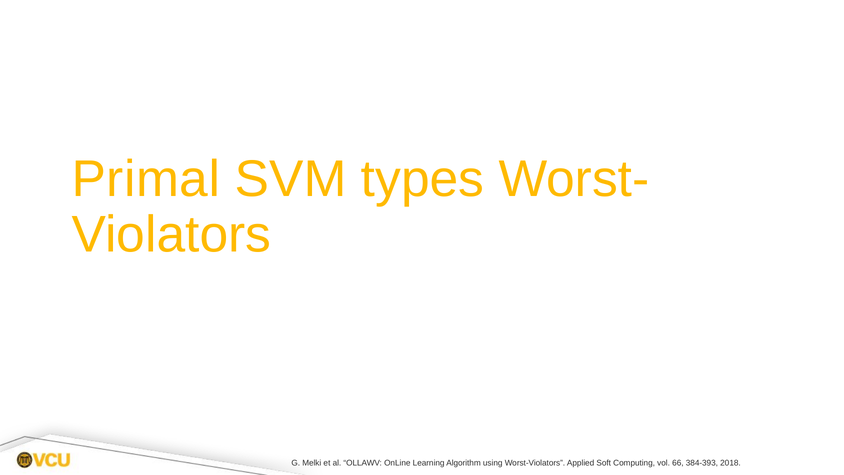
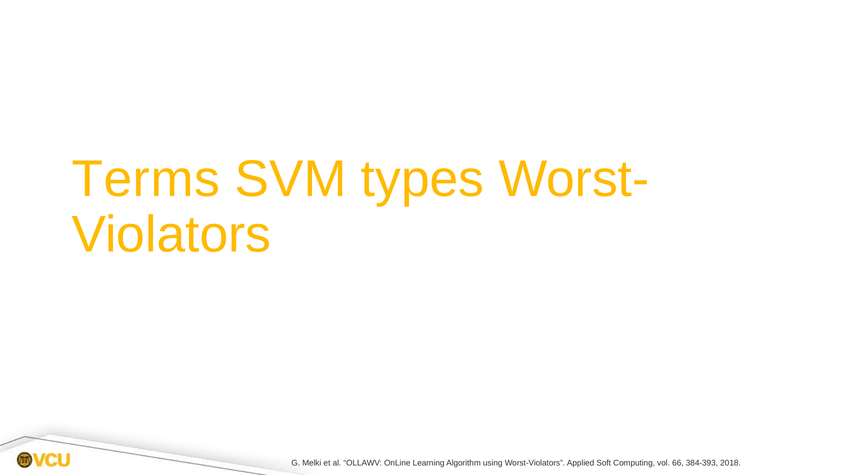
Primal: Primal -> Terms (146, 179)
